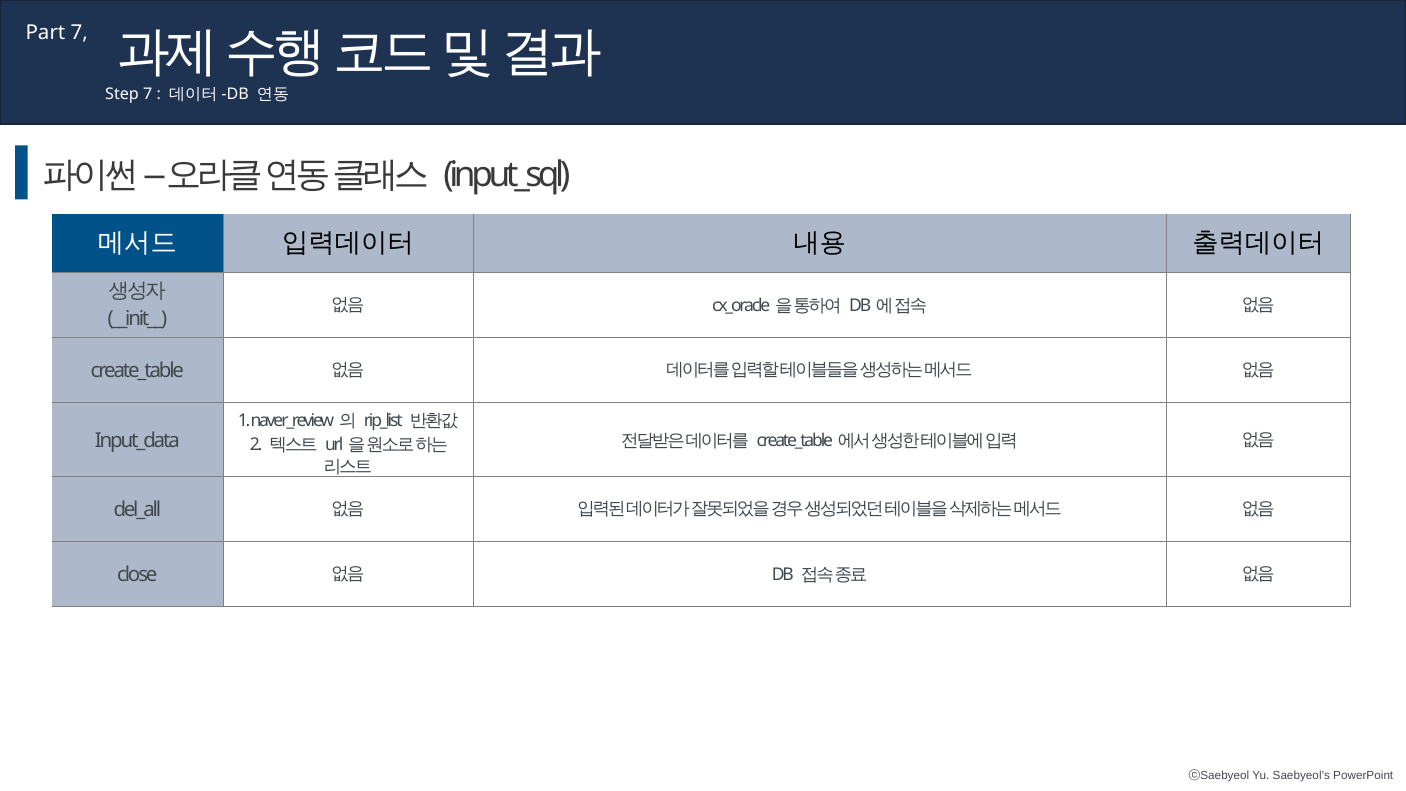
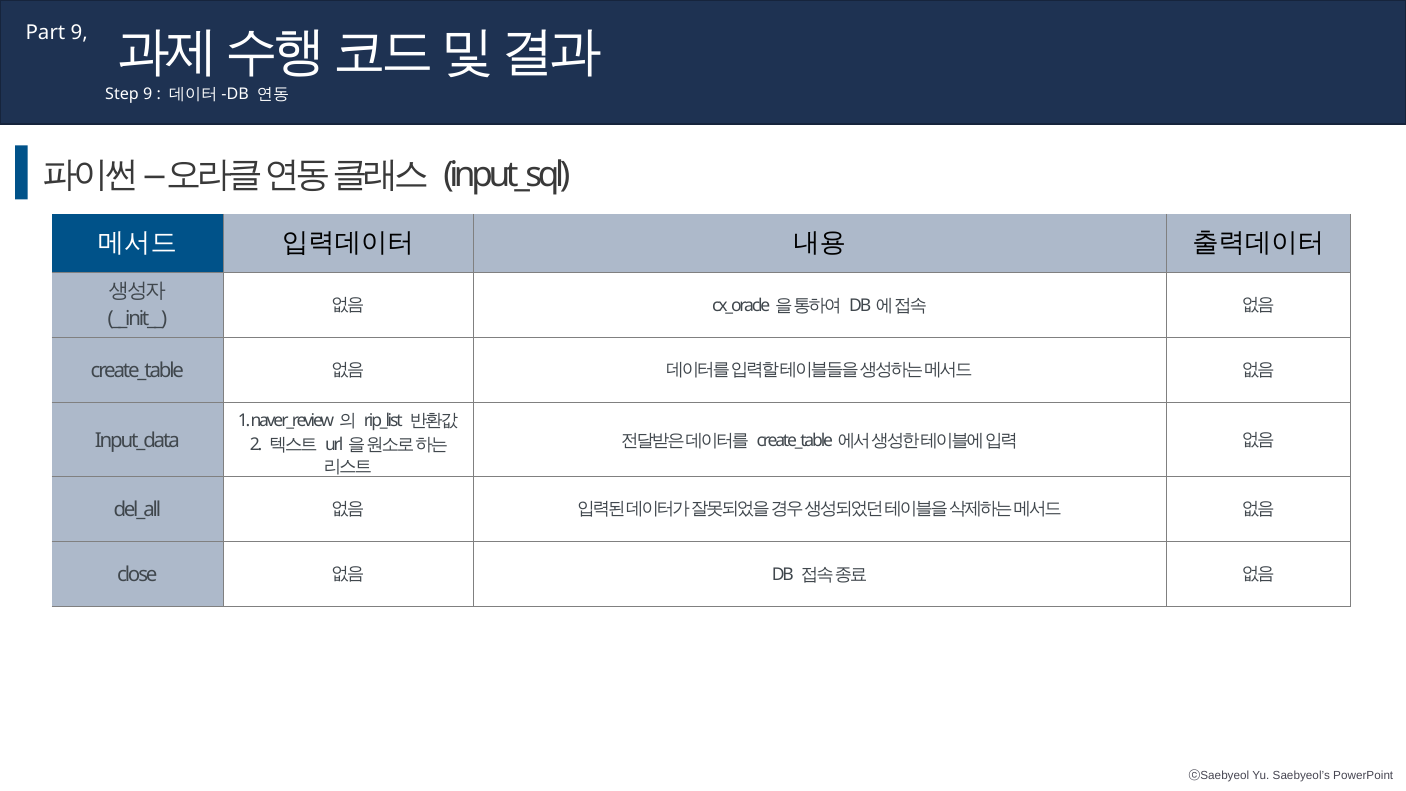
Part 7: 7 -> 9 (79, 32)
Step 7: 7 -> 9 (148, 94)
